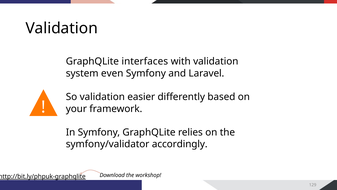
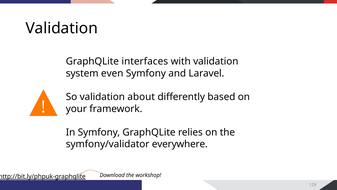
easier: easier -> about (141, 97)
accordingly: accordingly -> everywhere (180, 144)
